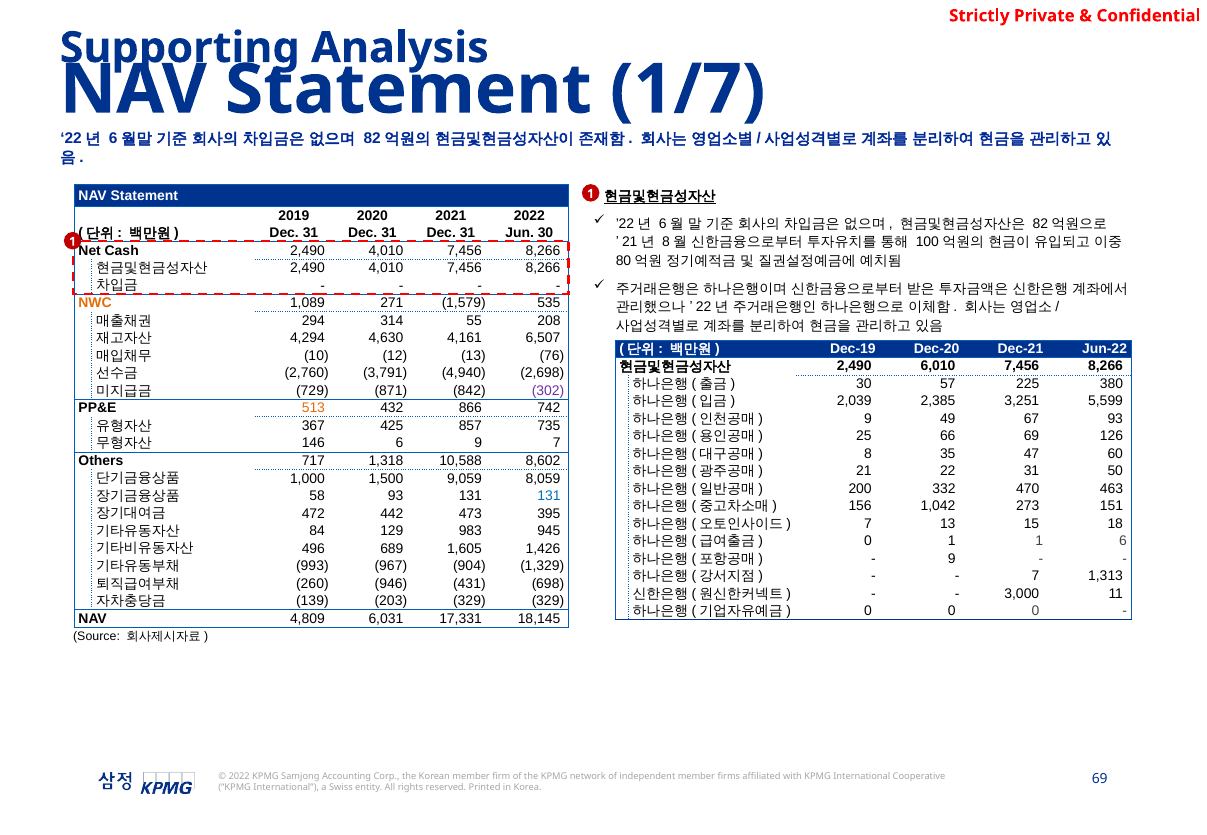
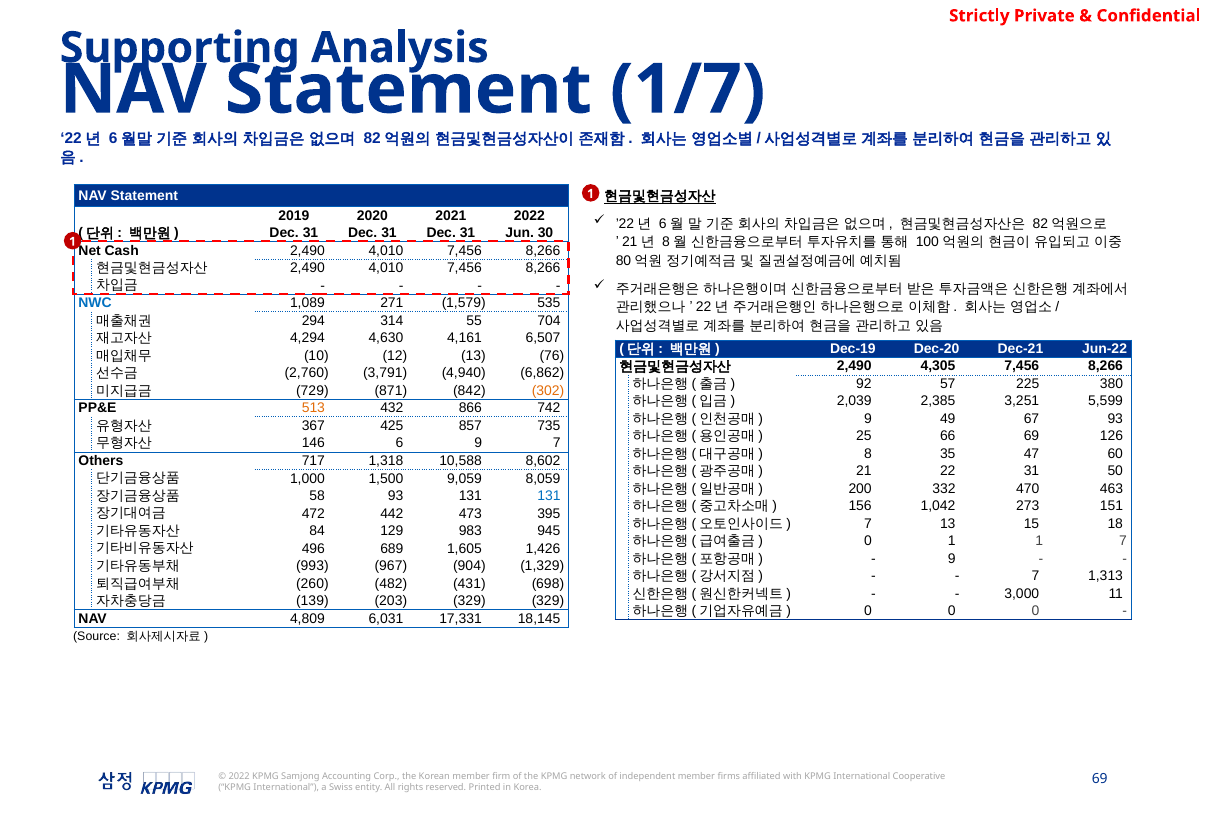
NWC colour: orange -> blue (95, 303)
208: 208 -> 704 (549, 321)
6,010: 6,010 -> 4,305 (938, 367)
2,698: 2,698 -> 6,862 (542, 374)
30: 30 -> 92 (864, 384)
302 colour: purple -> orange (548, 391)
1 6: 6 -> 7 (1123, 542)
946: 946 -> 482 (391, 584)
